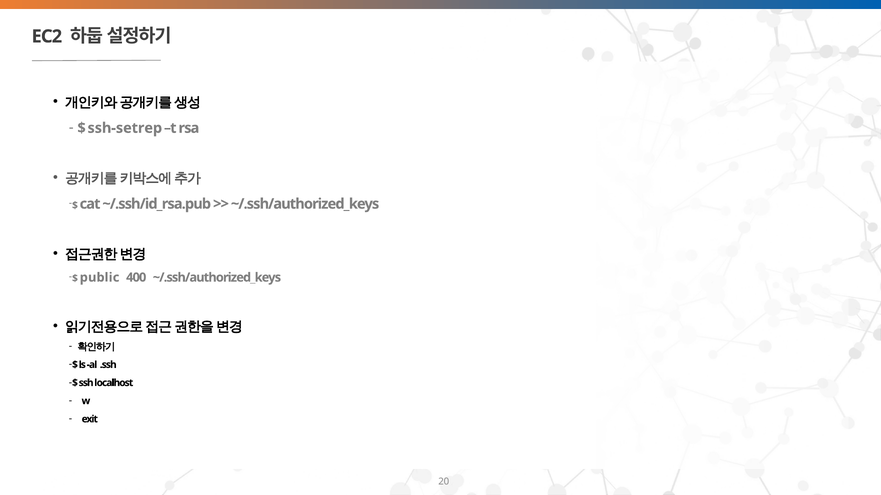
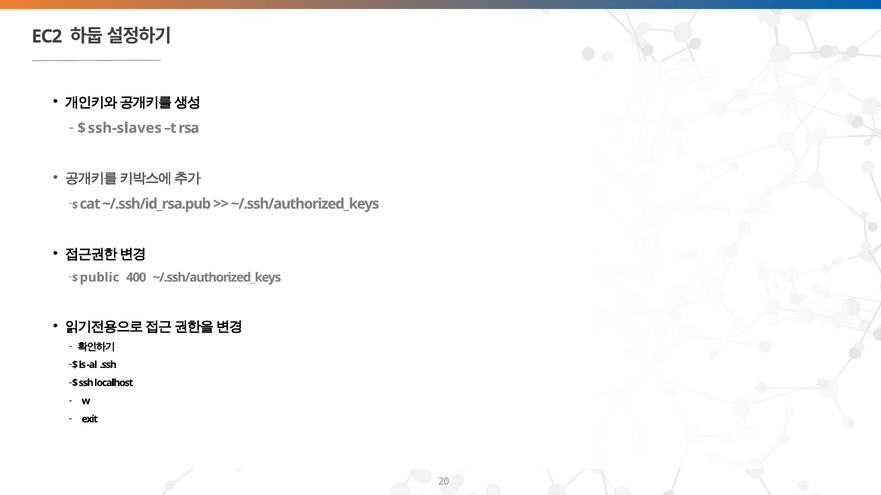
ssh-setrep: ssh-setrep -> ssh-slaves (125, 128)
